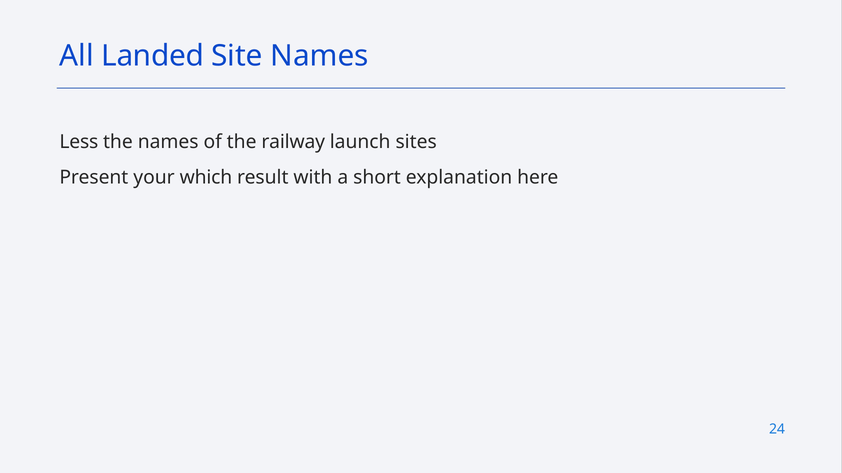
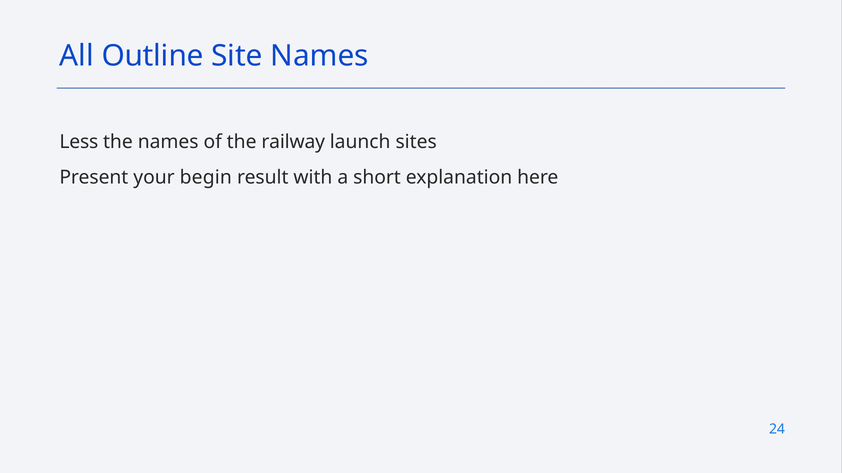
Landed: Landed -> Outline (153, 56)
which: which -> begin (206, 177)
